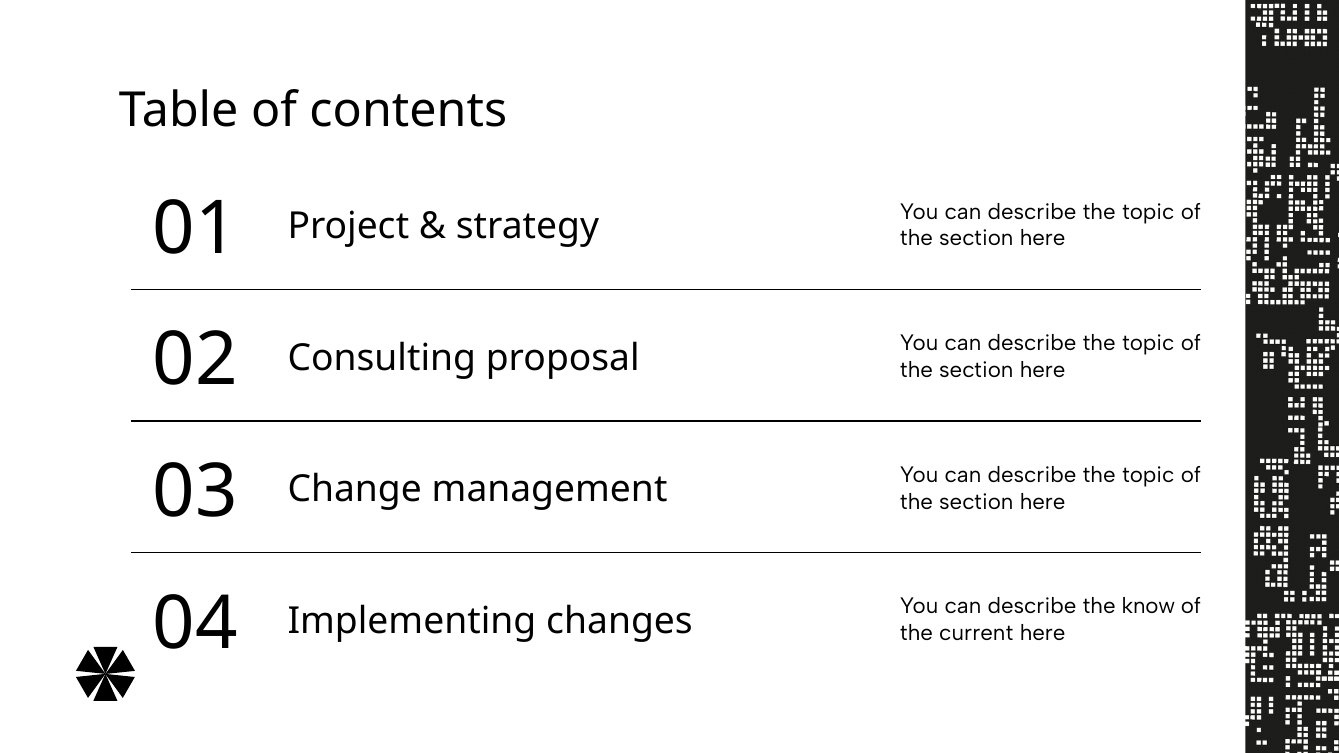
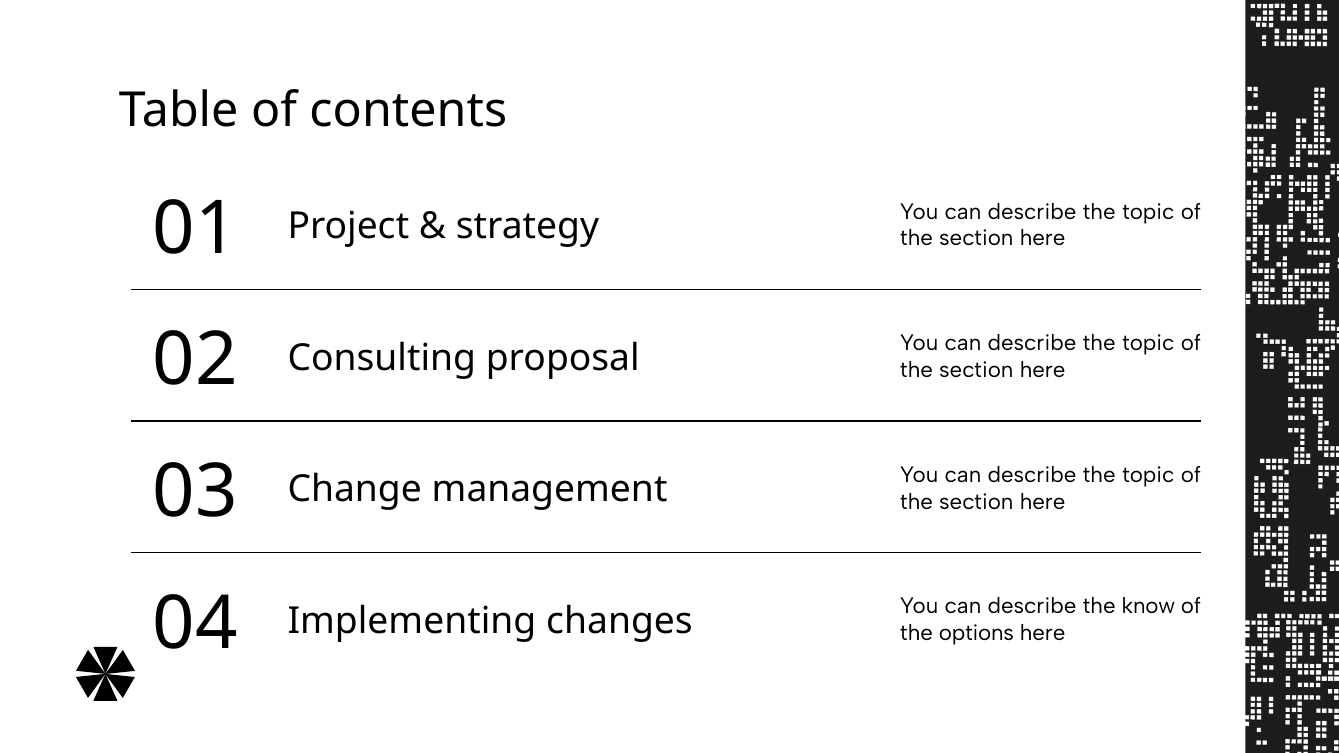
current: current -> options (976, 633)
